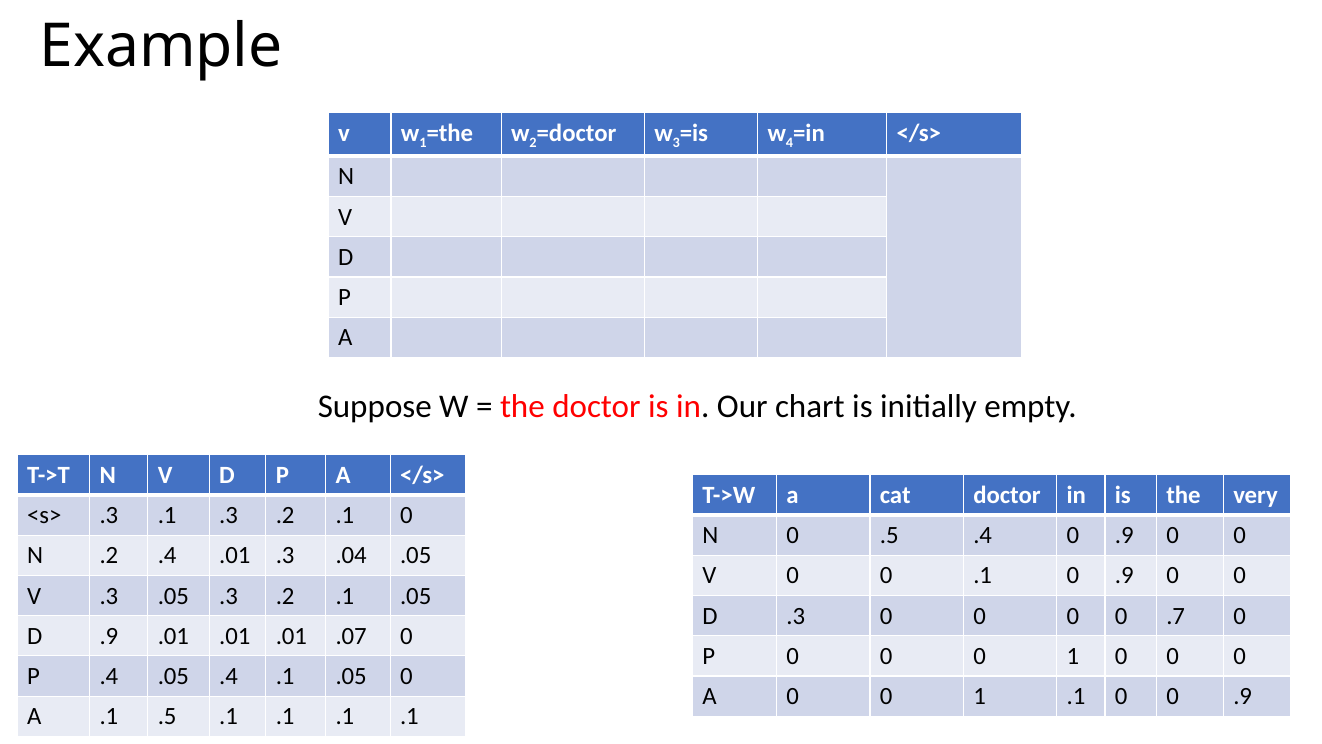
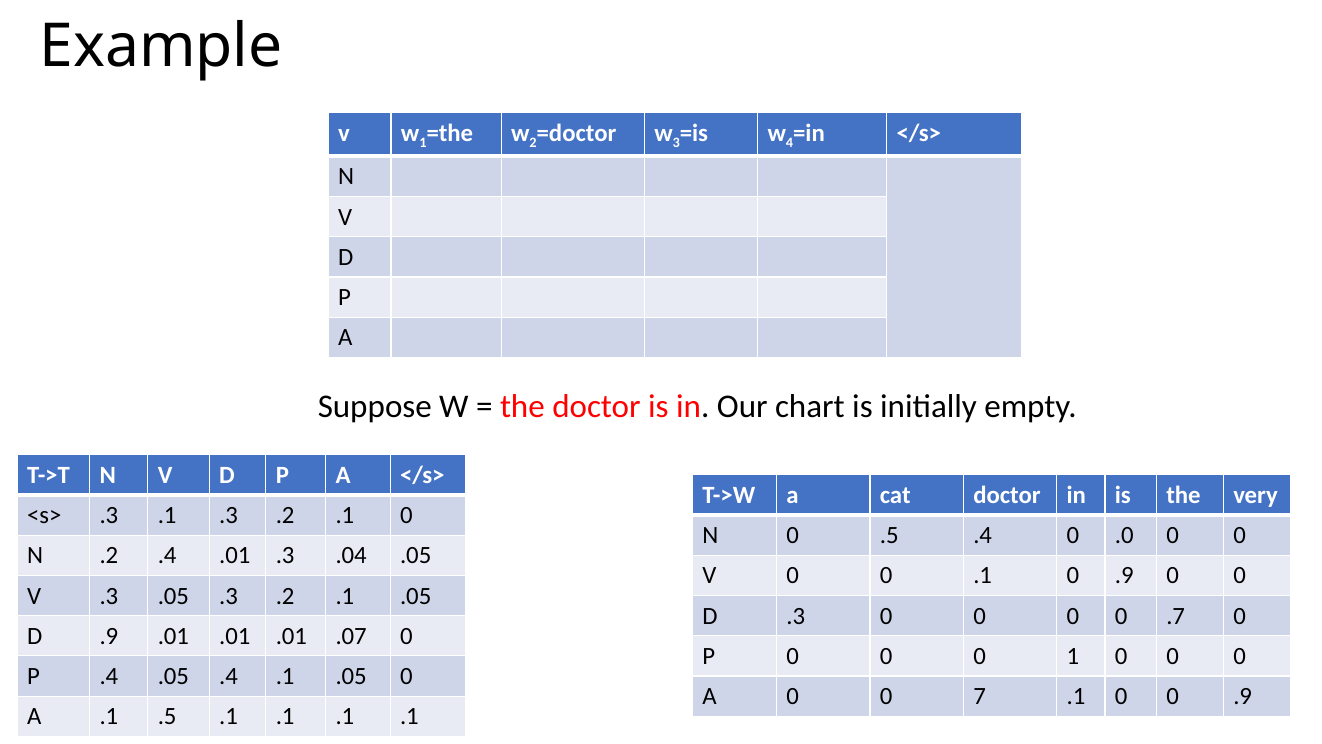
.4 0 .9: .9 -> .0 (1124, 535)
A 0 0 1: 1 -> 7 (980, 696)
